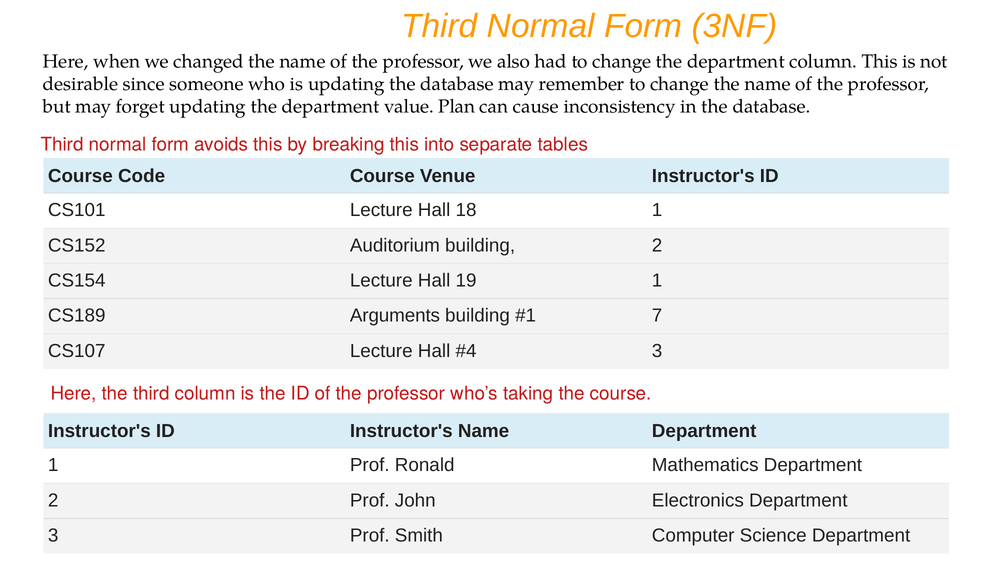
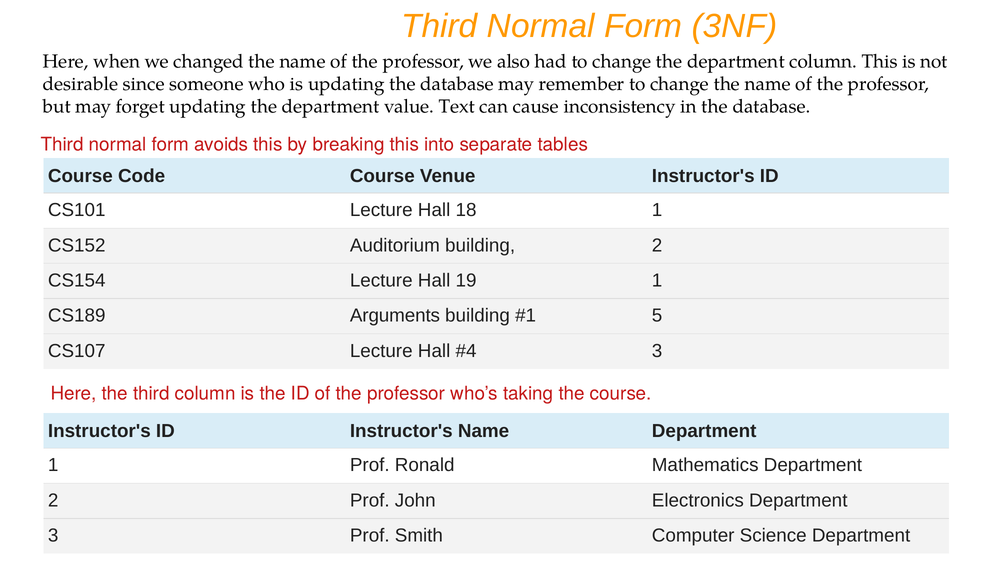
Plan: Plan -> Text (457, 107)
7: 7 -> 5 (657, 316)
